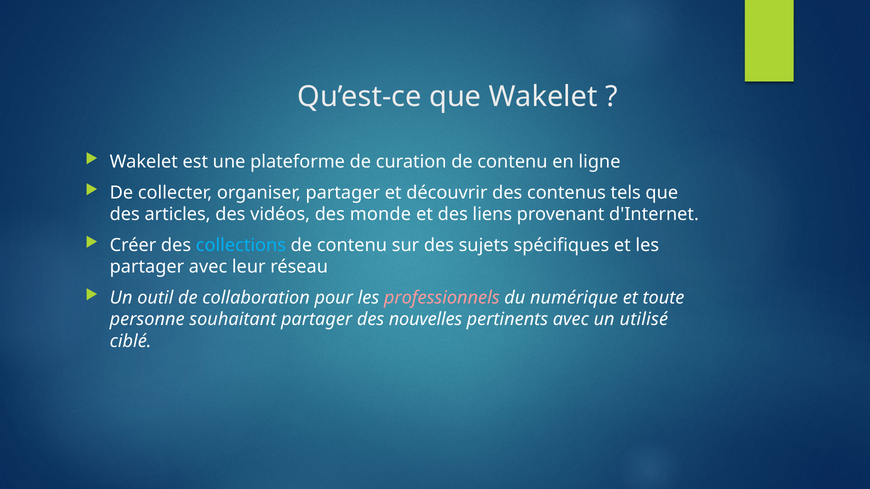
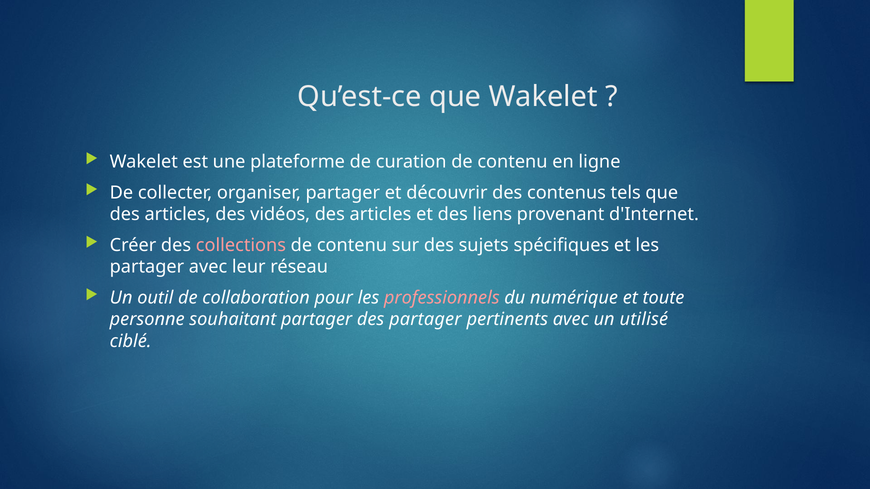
vidéos des monde: monde -> articles (380, 215)
collections colour: light blue -> pink (241, 245)
des nouvelles: nouvelles -> partager (425, 320)
